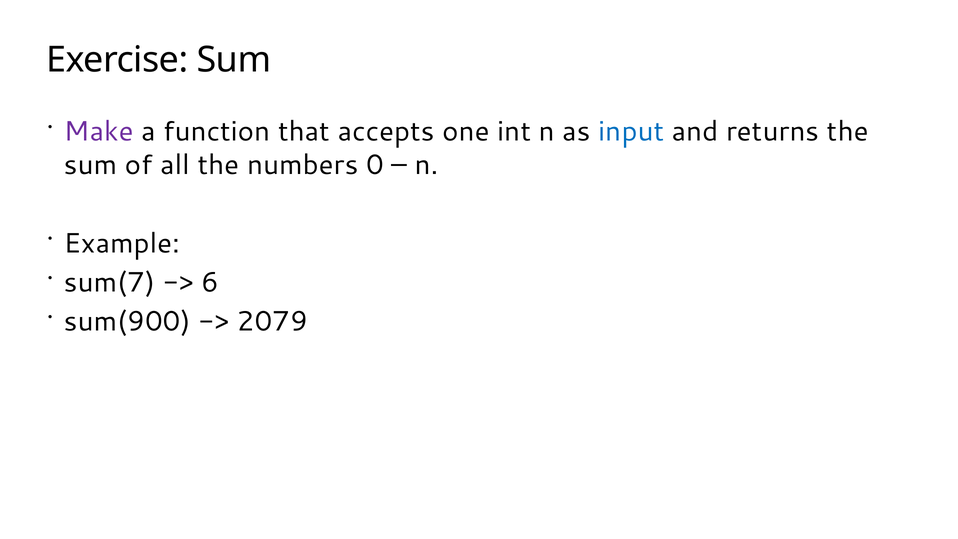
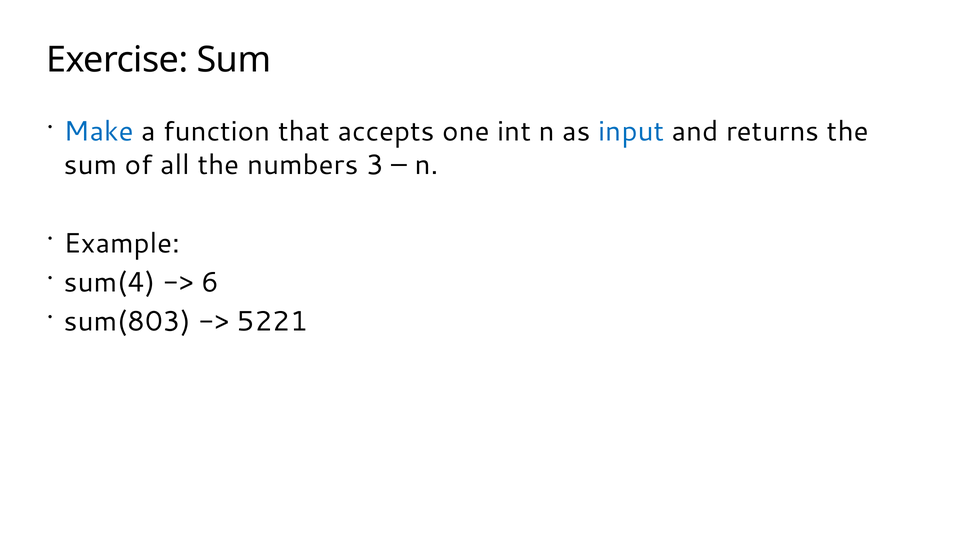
Make colour: purple -> blue (99, 132)
0: 0 -> 3 (375, 165)
sum(7: sum(7 -> sum(4 (110, 283)
sum(900: sum(900 -> sum(803 (127, 322)
2079: 2079 -> 5221 (272, 322)
